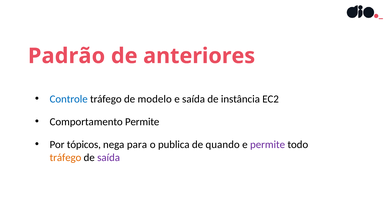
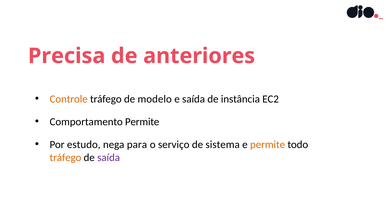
Padrão: Padrão -> Precisa (67, 56)
Controle colour: blue -> orange (69, 99)
tópicos: tópicos -> estudo (84, 145)
publica: publica -> serviço (174, 145)
quando: quando -> sistema (223, 145)
permite colour: purple -> orange (268, 145)
